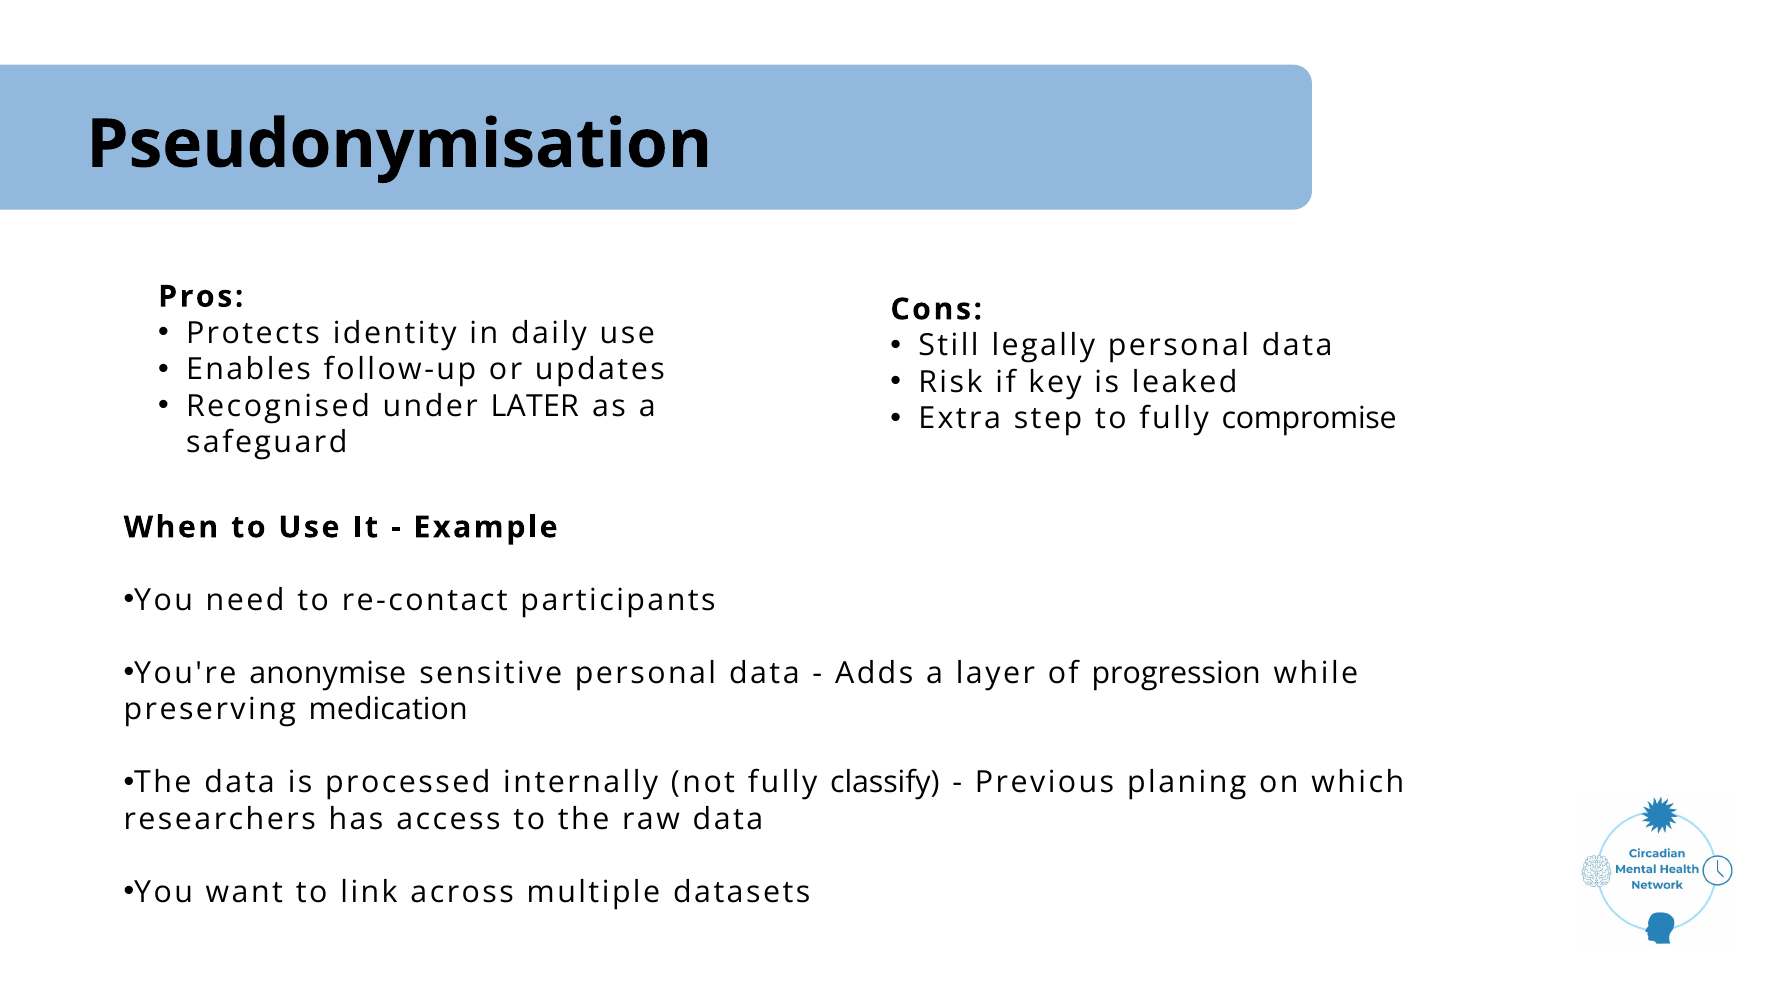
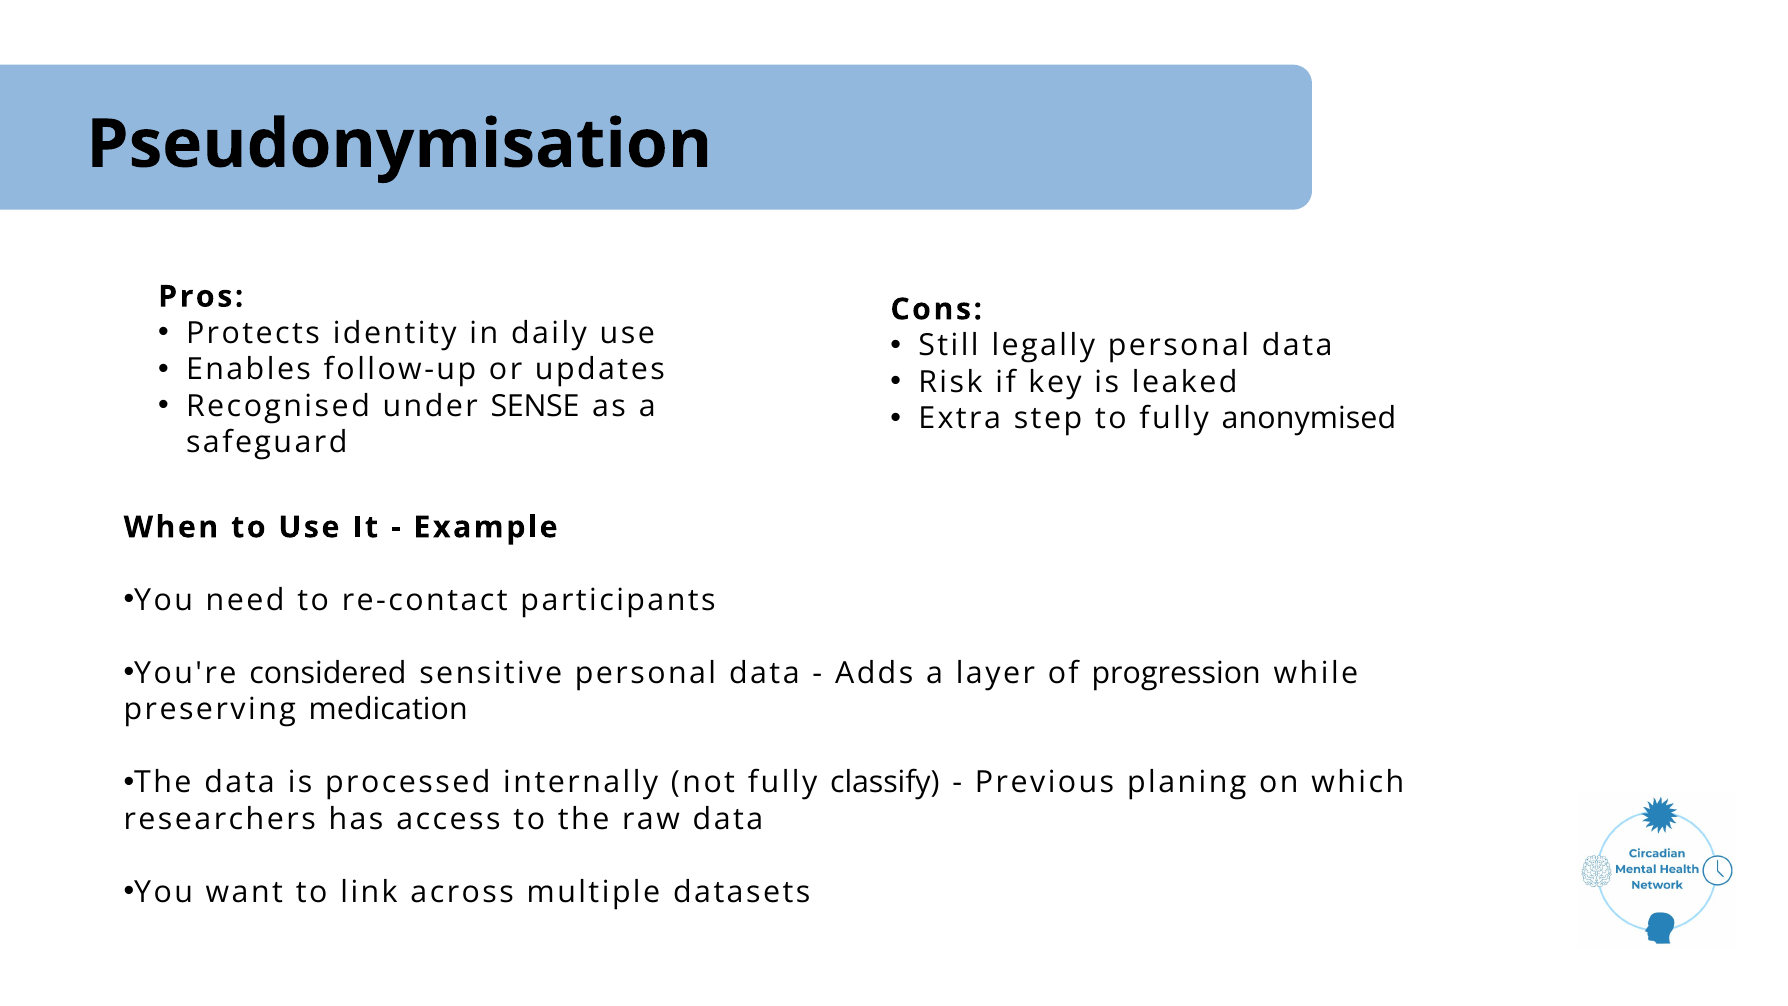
LATER: LATER -> SENSE (535, 406)
compromise: compromise -> anonymised (1309, 419)
anonymise: anonymise -> considered (328, 673)
